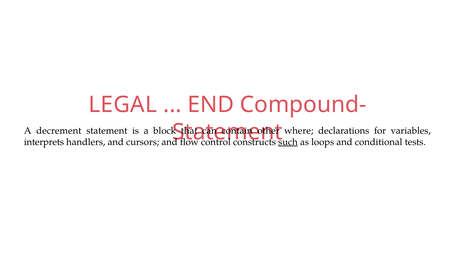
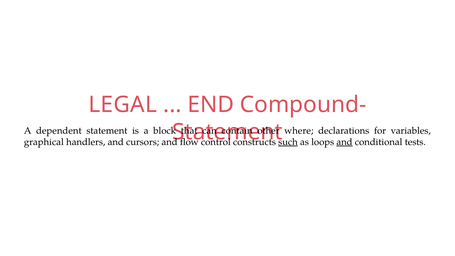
decrement: decrement -> dependent (59, 131)
interprets: interprets -> graphical (44, 142)
and underline: none -> present (345, 142)
